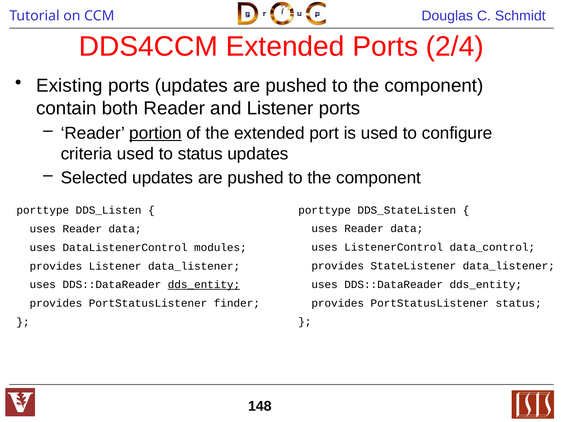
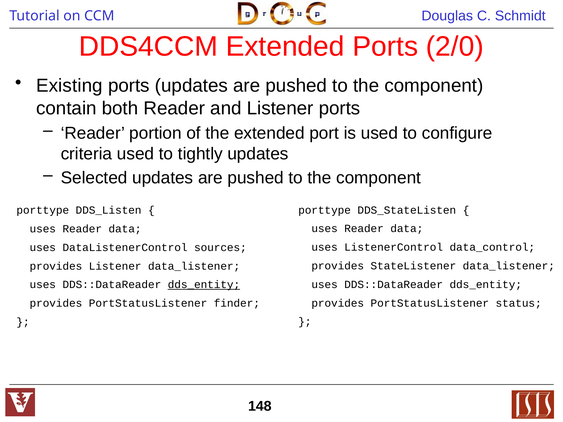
2/4: 2/4 -> 2/0 (455, 47)
portion underline: present -> none (156, 133)
to status: status -> tightly (200, 154)
modules: modules -> sources (220, 248)
